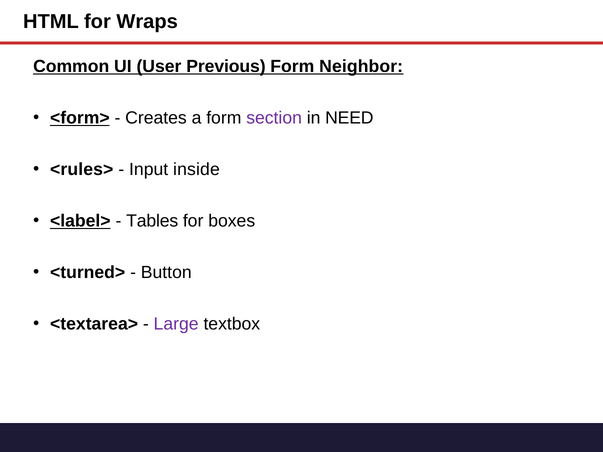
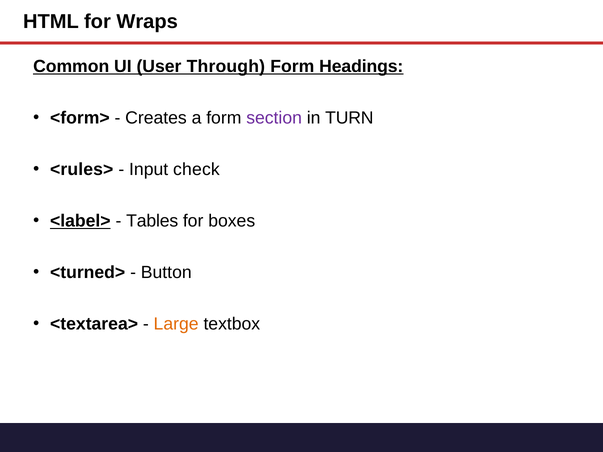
Previous: Previous -> Through (226, 66)
Neighbor: Neighbor -> Headings (361, 66)
<form> underline: present -> none (80, 118)
NEED: NEED -> TURN (349, 118)
inside: inside -> check (196, 170)
Large colour: purple -> orange (176, 324)
